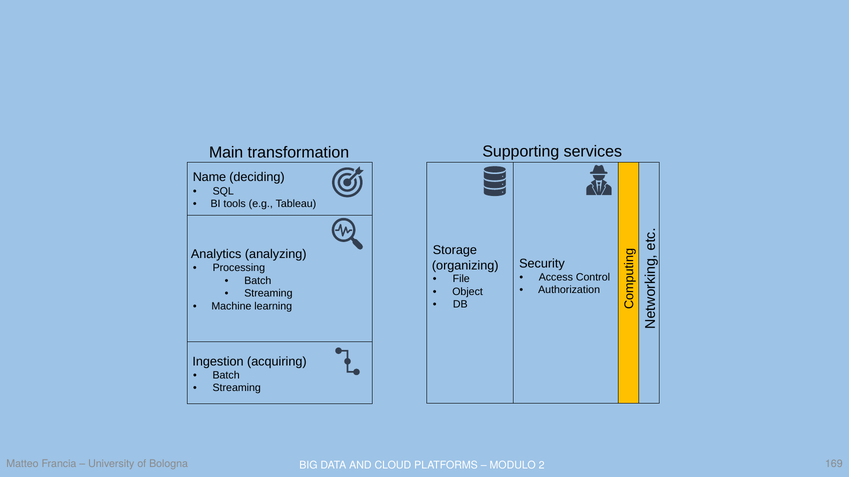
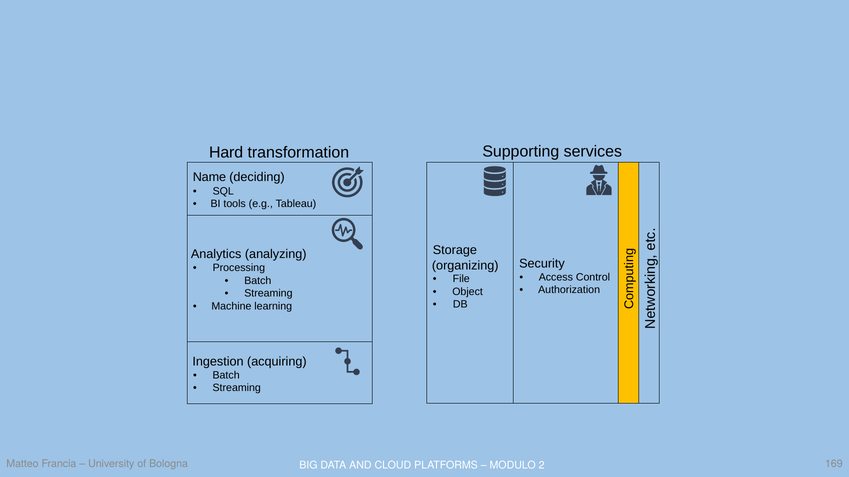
Main: Main -> Hard (226, 152)
